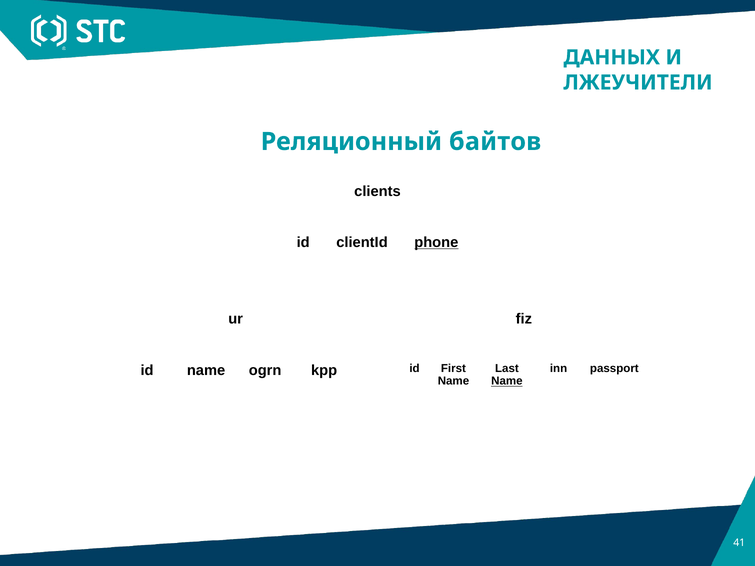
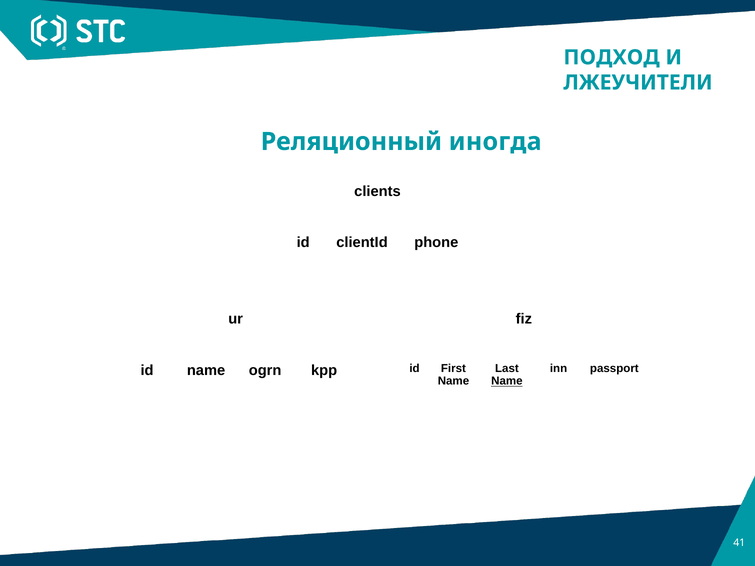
ДАННЫХ: ДАННЫХ -> ПОДХОД (612, 57)
байтов: байтов -> иногда (495, 142)
phone underline: present -> none (436, 242)
